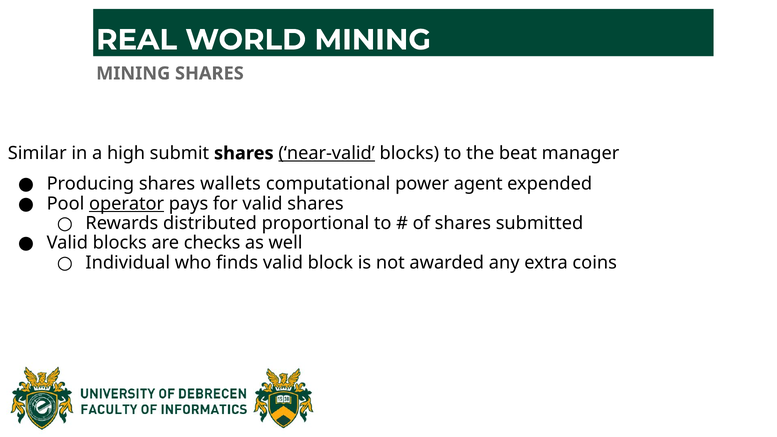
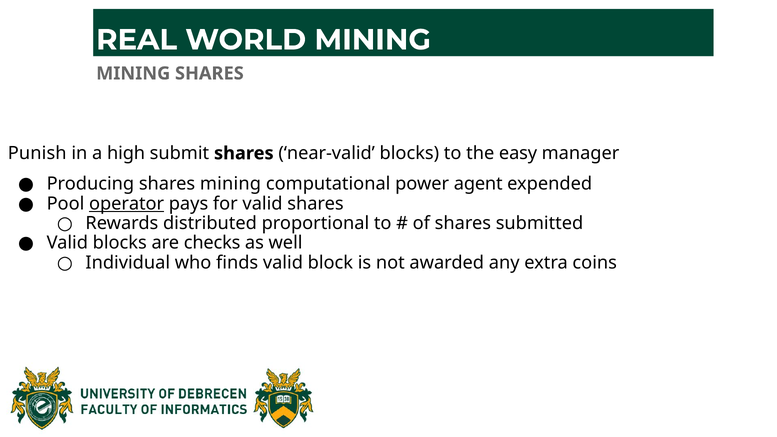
Similar: Similar -> Punish (37, 153)
near-valid underline: present -> none (327, 153)
beat: beat -> easy (518, 153)
shares wallets: wallets -> mining (231, 184)
